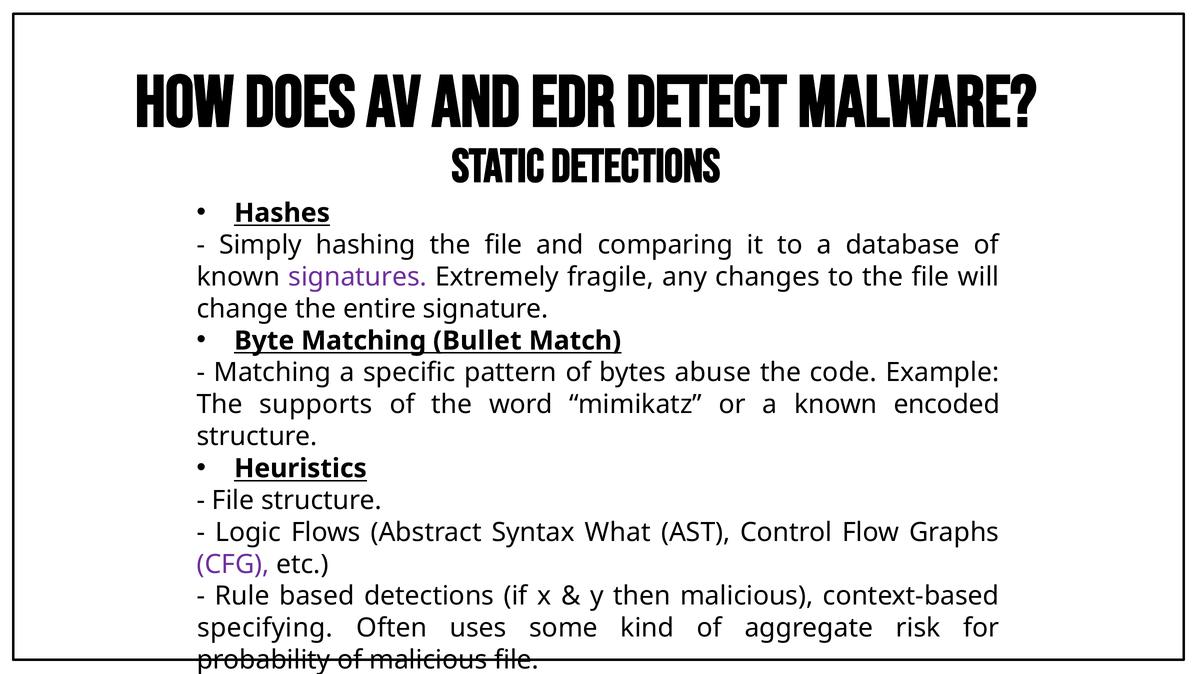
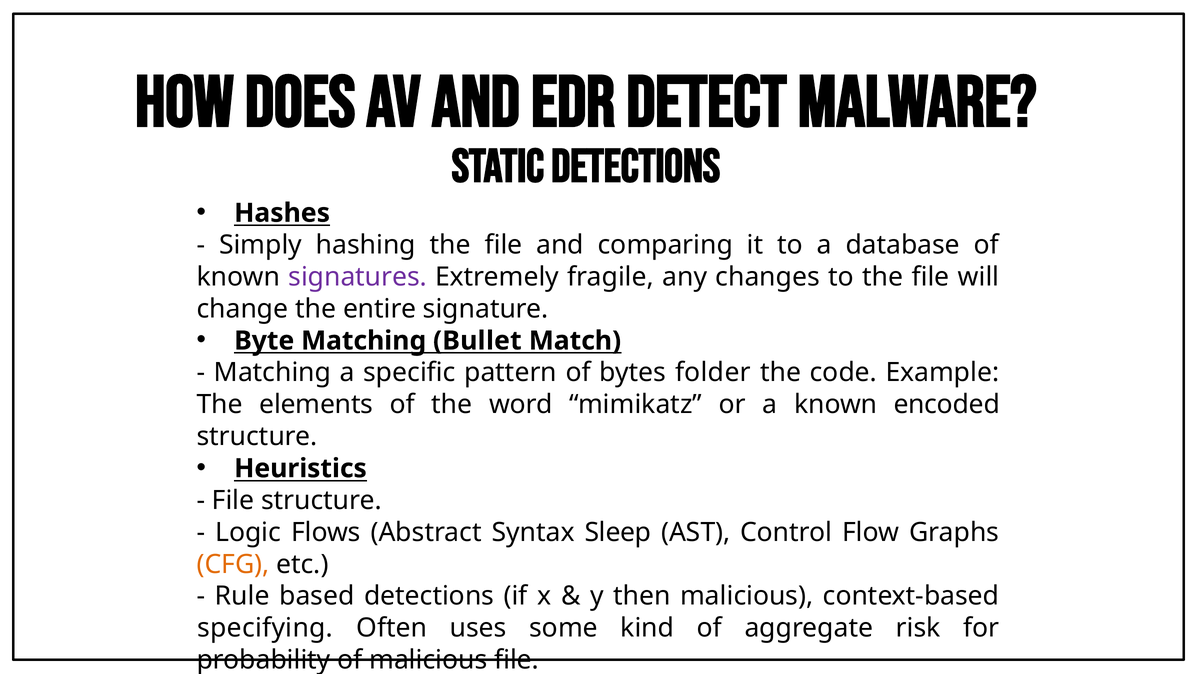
abuse: abuse -> folder (713, 372)
supports: supports -> elements (316, 404)
What: What -> Sleep (618, 532)
CFG colour: purple -> orange (233, 564)
